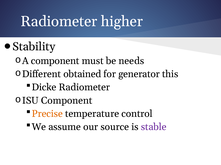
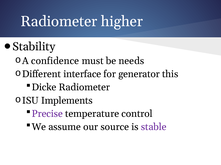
A component: component -> confidence (55, 61)
obtained: obtained -> interface (82, 74)
ISU Component: Component -> Implements (67, 101)
Precise colour: orange -> purple (47, 114)
